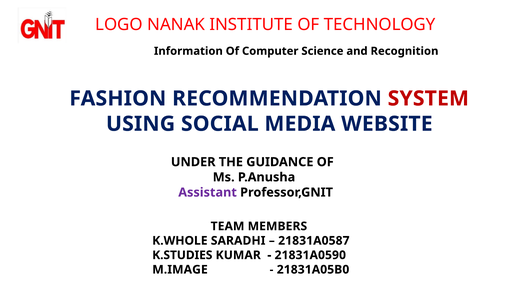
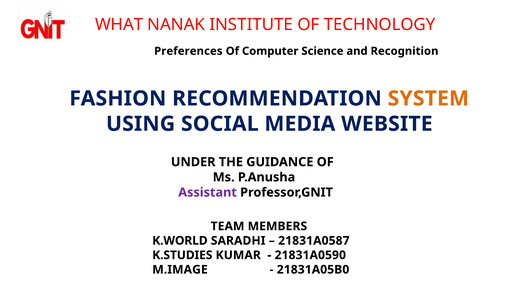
LOGO: LOGO -> WHAT (119, 25)
Information: Information -> Preferences (188, 51)
SYSTEM colour: red -> orange (428, 99)
K.WHOLE: K.WHOLE -> K.WORLD (180, 241)
